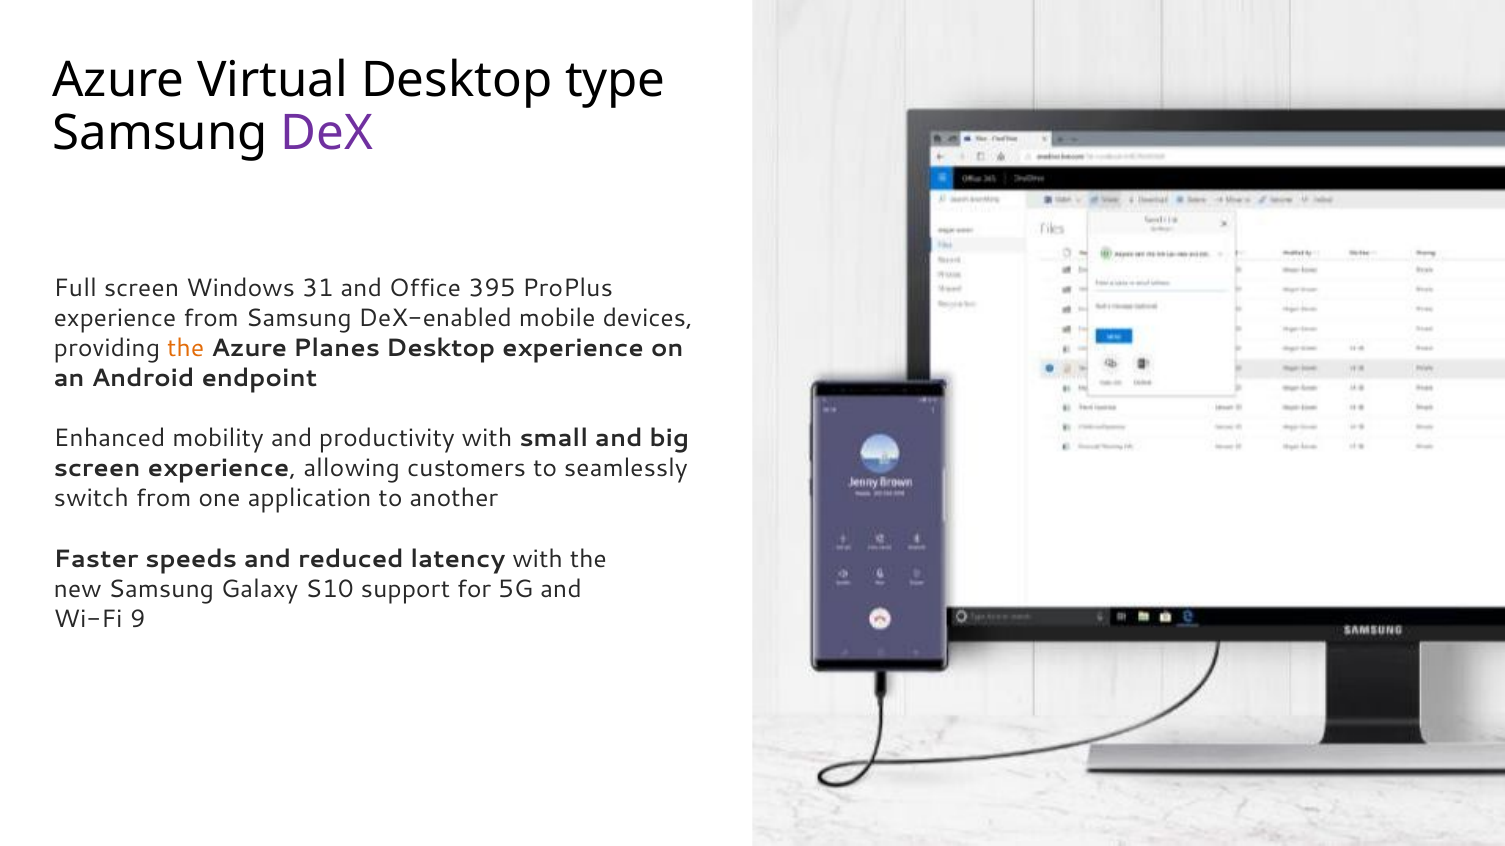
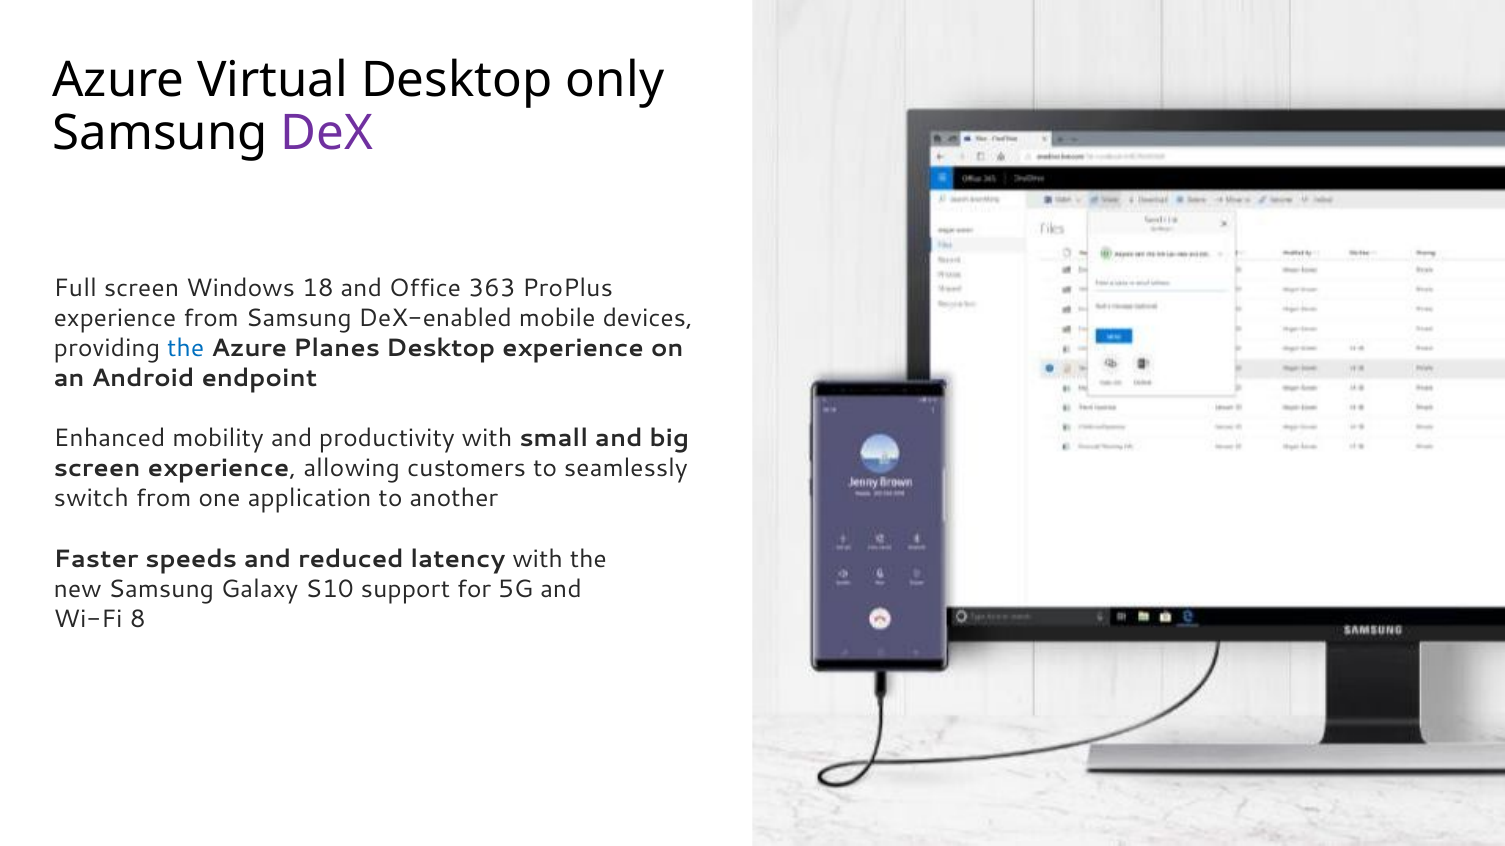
type: type -> only (615, 81)
31: 31 -> 18 (318, 288)
395: 395 -> 363 (492, 288)
the colour: orange -> blue (186, 349)
9: 9 -> 8 (138, 619)
